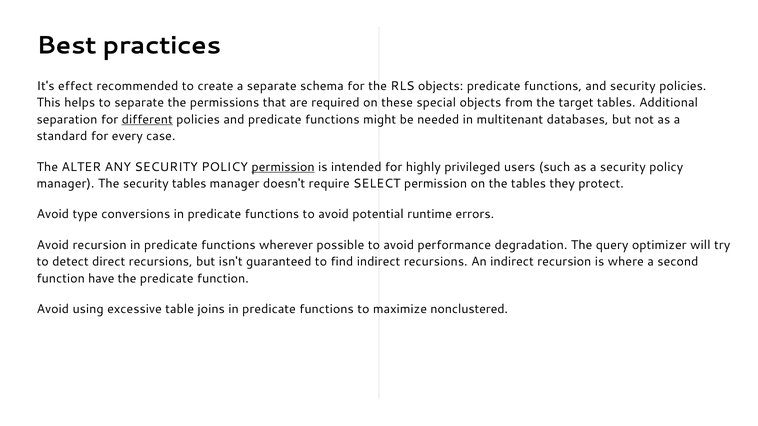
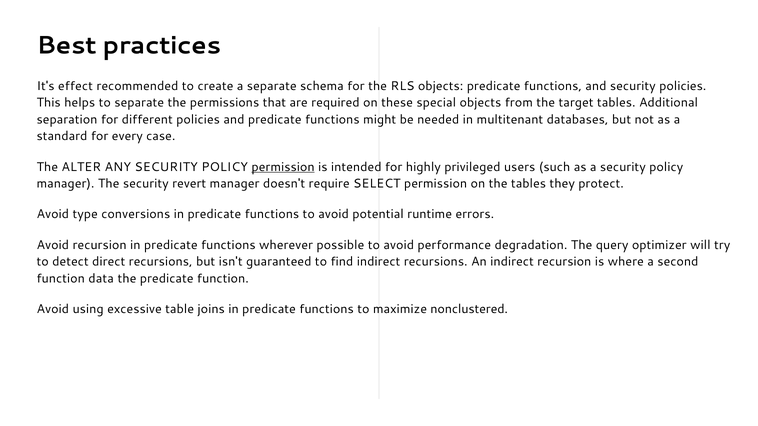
different underline: present -> none (147, 119)
security tables: tables -> revert (189, 184)
have: have -> data (101, 279)
